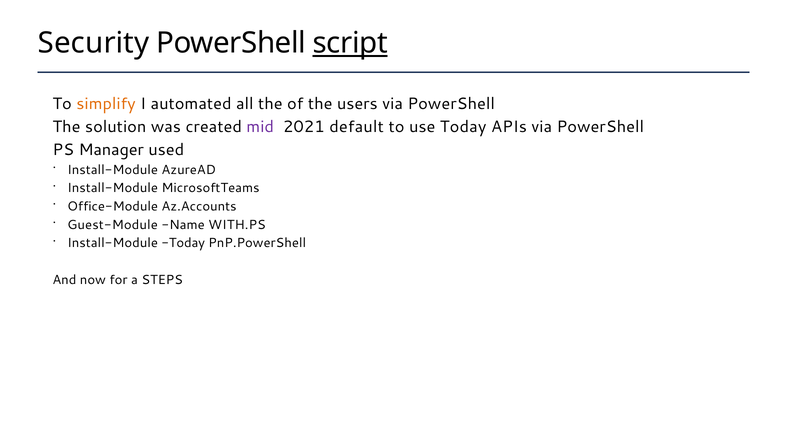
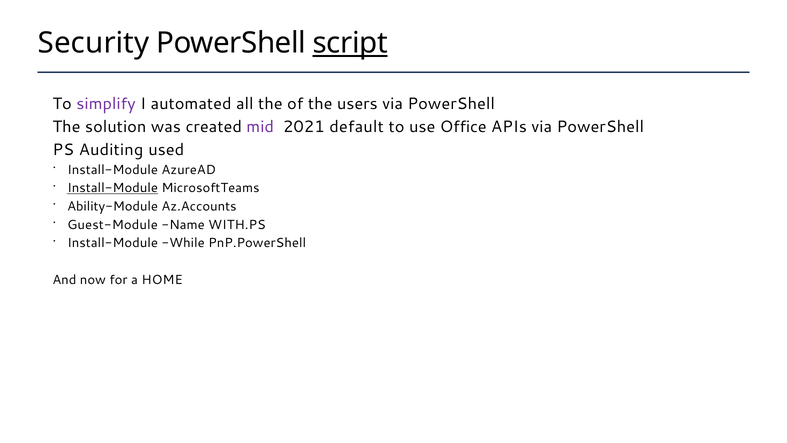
simplify colour: orange -> purple (106, 104)
use Today: Today -> Office (463, 127)
Manager: Manager -> Auditing (111, 150)
Install-Module underline: none -> present (113, 188)
Office-Module: Office-Module -> Ability-Module (113, 206)
Install-Module Today: Today -> While (183, 243)
STEPS: STEPS -> HOME (162, 280)
